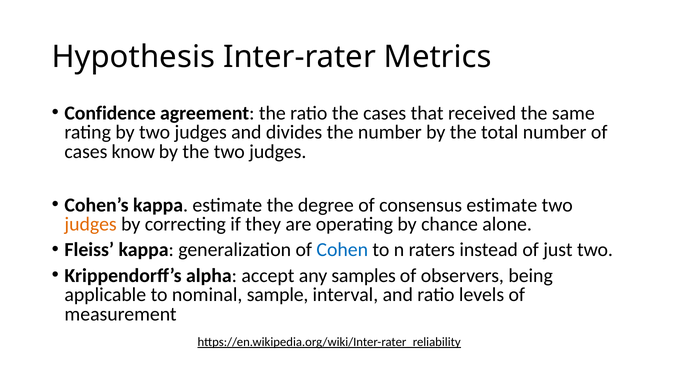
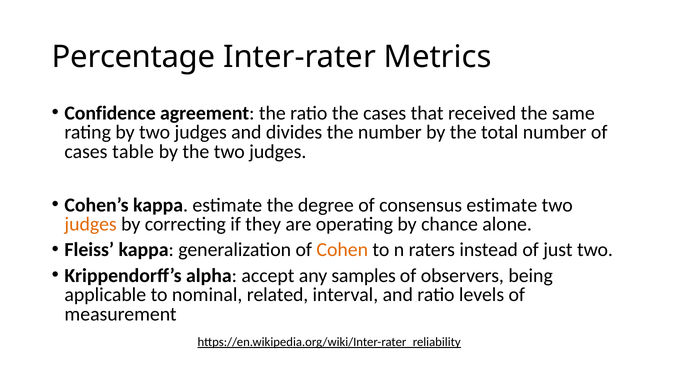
Hypothesis: Hypothesis -> Percentage (134, 57)
know: know -> table (133, 152)
Cohen colour: blue -> orange (342, 250)
sample: sample -> related (278, 295)
